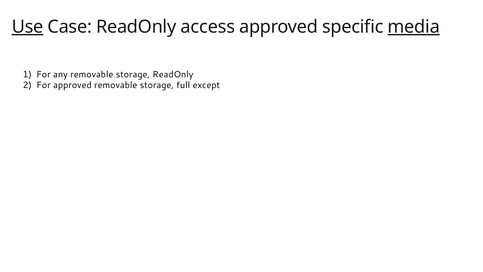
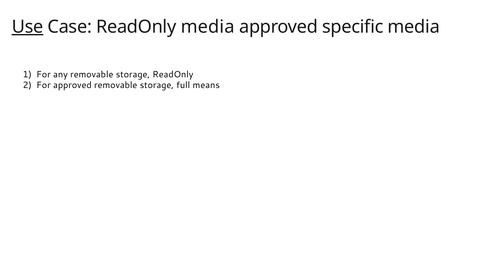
ReadOnly access: access -> media (208, 27)
media underline: present -> none (414, 27)
except: except -> means (206, 85)
